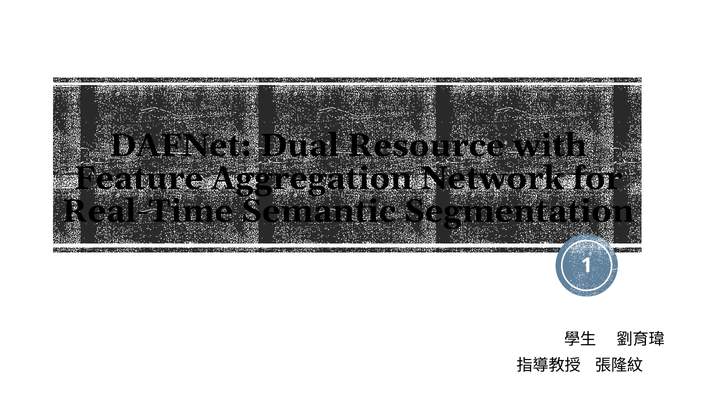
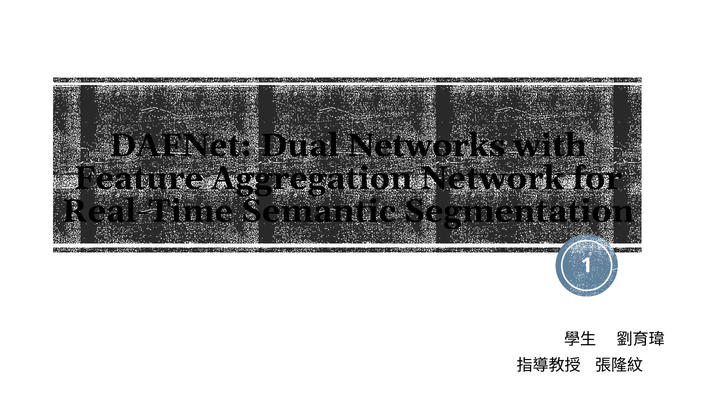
Resource: Resource -> Networks (426, 145)
